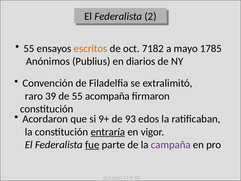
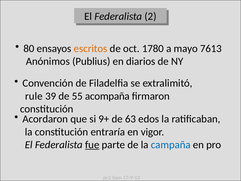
55: 55 -> 80 (29, 49)
7182: 7182 -> 1780 (153, 49)
1785: 1785 -> 7613 (211, 49)
raro: raro -> rule (34, 96)
93: 93 -> 63 (130, 119)
entraría underline: present -> none (108, 132)
campaña colour: purple -> blue (171, 145)
